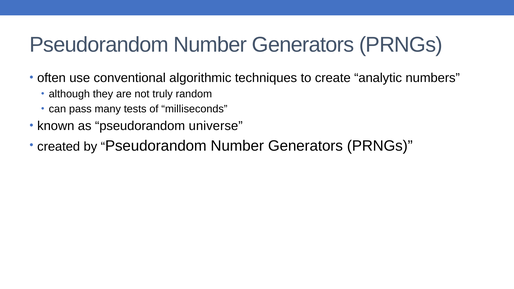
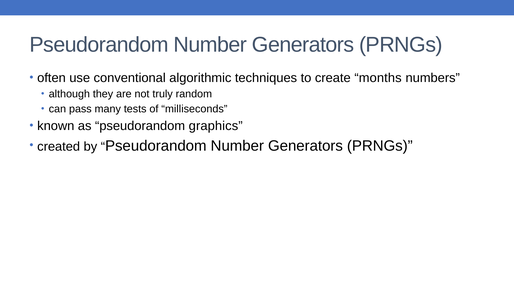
analytic: analytic -> months (378, 78)
universe: universe -> graphics (216, 126)
